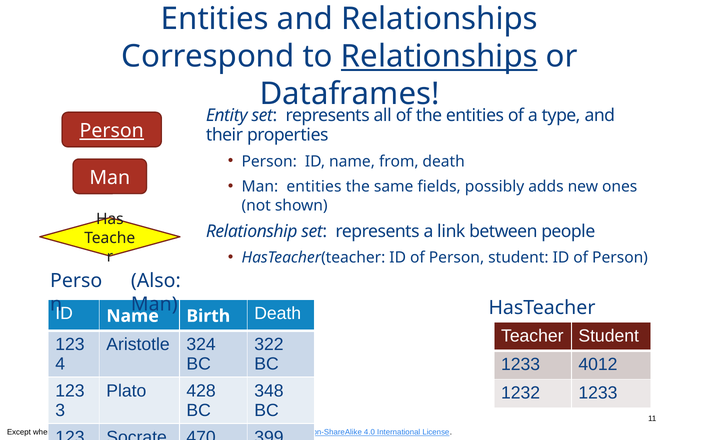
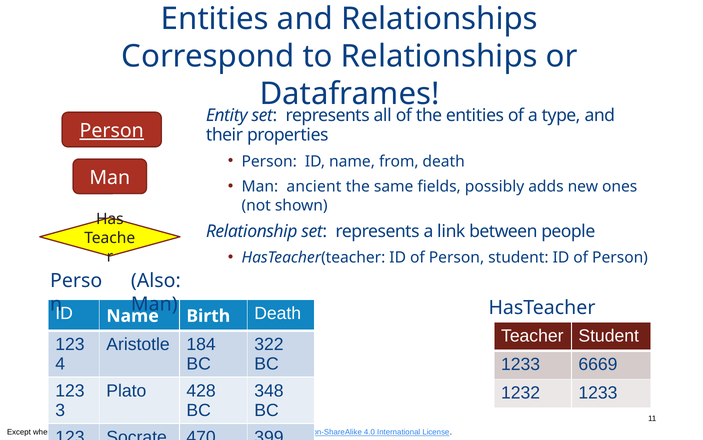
Relationships underline: present -> none (439, 56)
Man entities: entities -> ancient (314, 186)
324: 324 -> 184 (201, 344)
4012: 4012 -> 6669 (598, 364)
